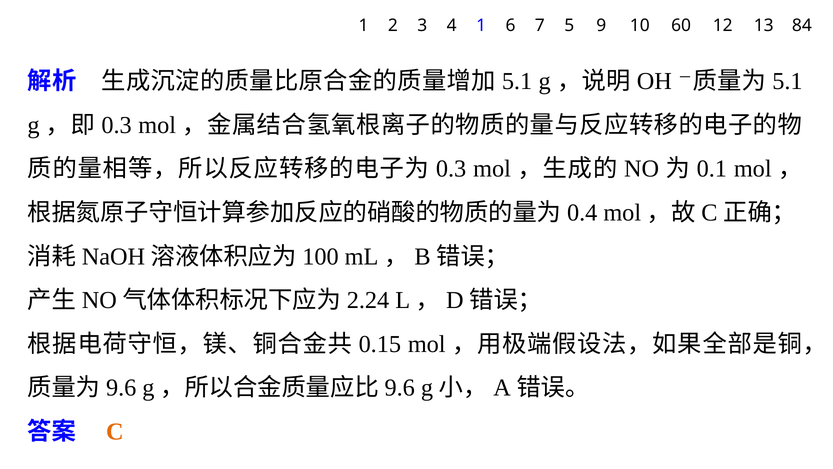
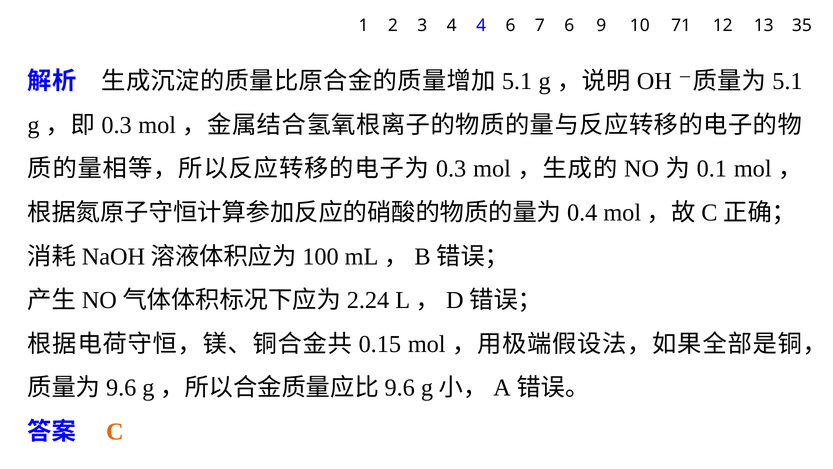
4 1: 1 -> 4 (481, 26)
7 5: 5 -> 6 (569, 26)
60: 60 -> 71 (681, 26)
84: 84 -> 35 (802, 26)
